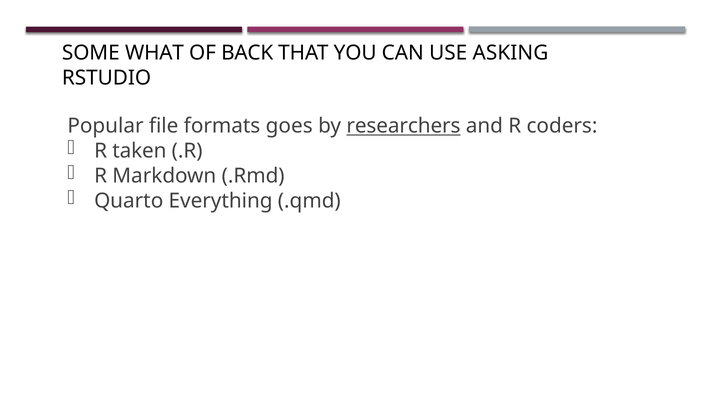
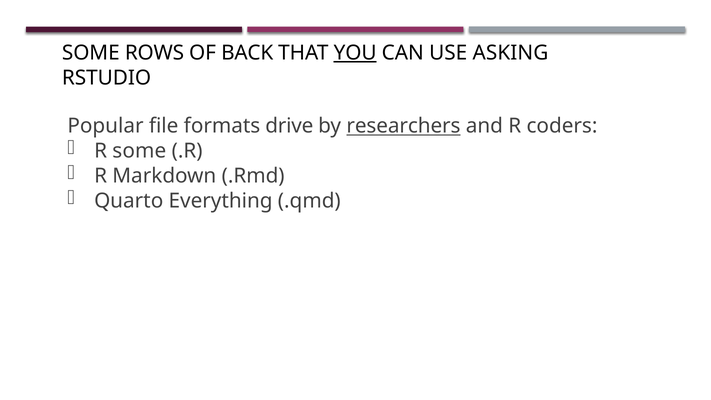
WHAT: WHAT -> ROWS (154, 53)
YOU underline: none -> present (355, 53)
goes: goes -> drive (289, 126)
R taken: taken -> some (139, 151)
